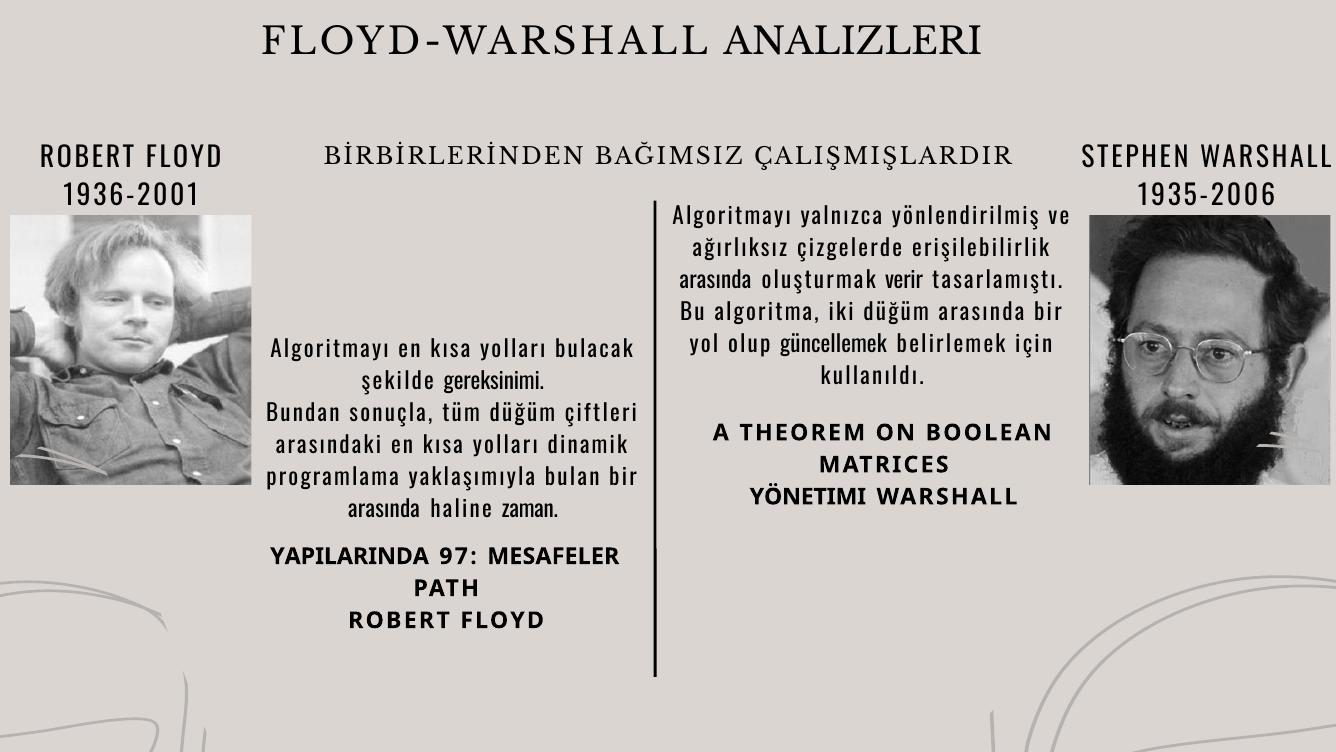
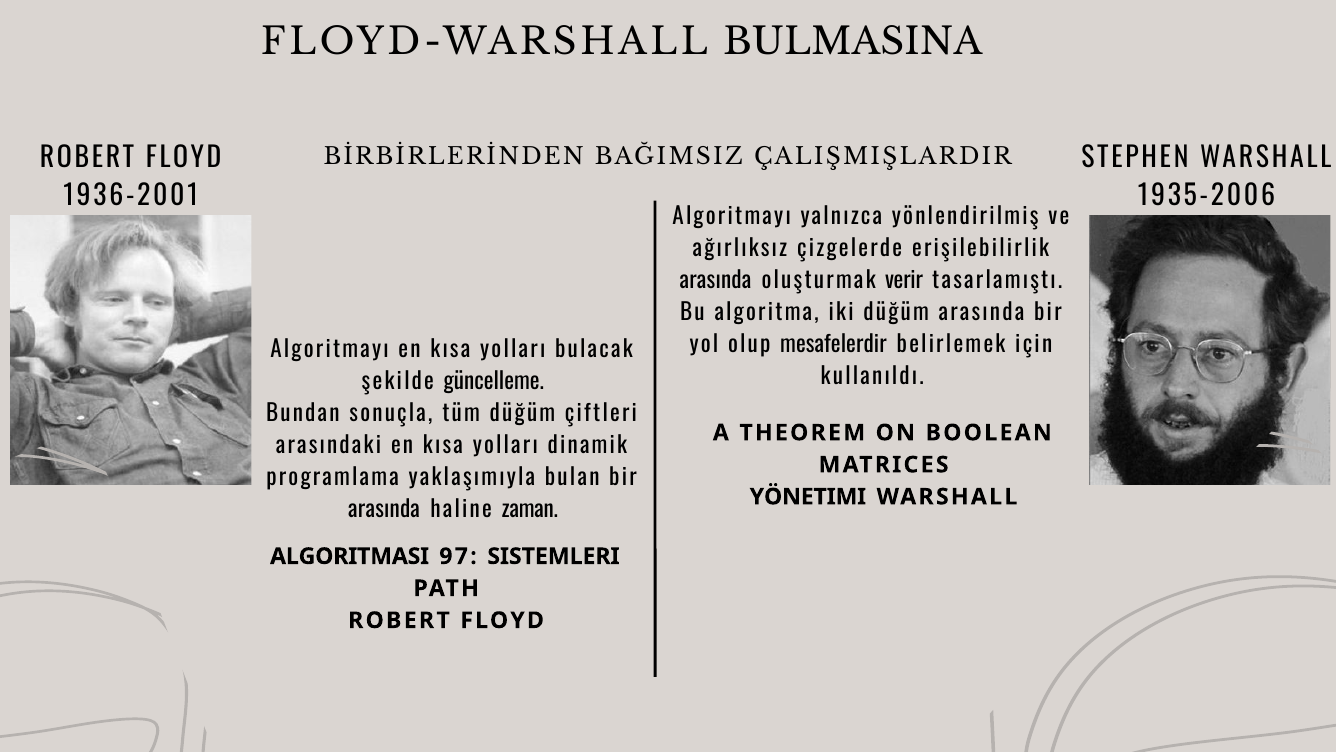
ANALIZLERI: ANALIZLERI -> BULMASINA (853, 42)
güncellemek: güncellemek -> mesafelerdir (833, 345)
gereksinimi: gereksinimi -> güncelleme (494, 382)
YAPILARINDA: YAPILARINDA -> ALGORITMASI (350, 556)
MESAFELER: MESAFELER -> SISTEMLERI (553, 556)
